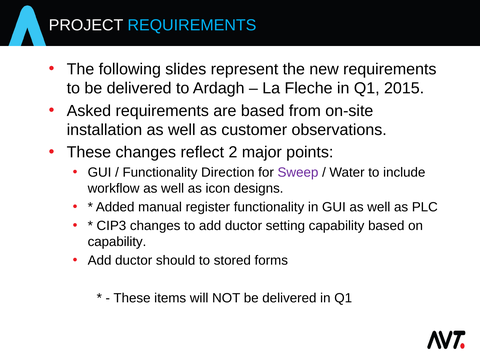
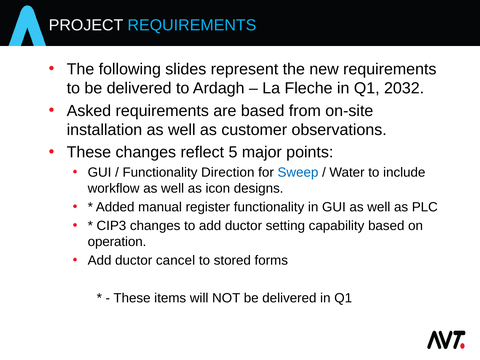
2015: 2015 -> 2032 (404, 88)
2: 2 -> 5 (233, 152)
Sweep colour: purple -> blue (298, 172)
capability: capability -> operation (117, 242)
should: should -> cancel (176, 261)
